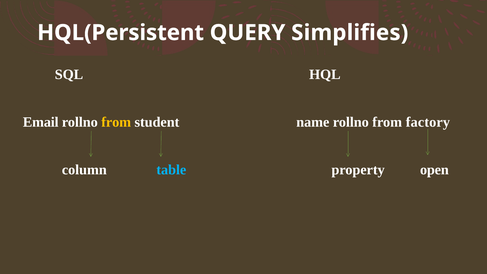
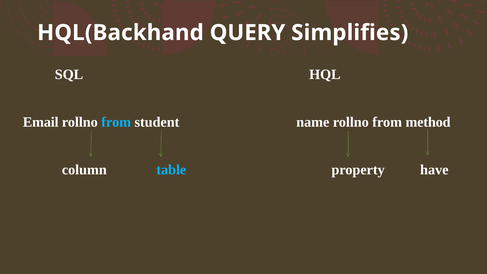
HQL(Persistent: HQL(Persistent -> HQL(Backhand (120, 33)
from colour: yellow -> light blue (116, 122)
factory: factory -> method (428, 122)
open: open -> have (434, 170)
